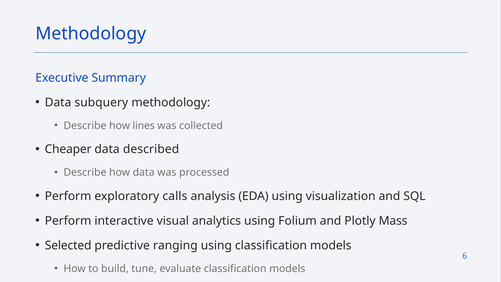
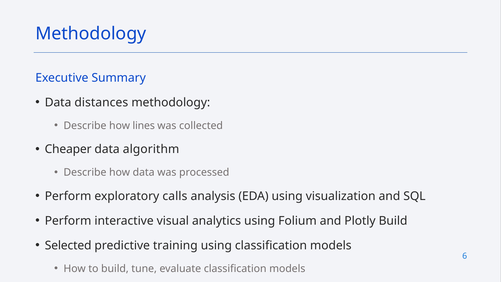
subquery: subquery -> distances (101, 102)
described: described -> algorithm (151, 149)
Plotly Mass: Mass -> Build (393, 221)
ranging: ranging -> training (175, 245)
